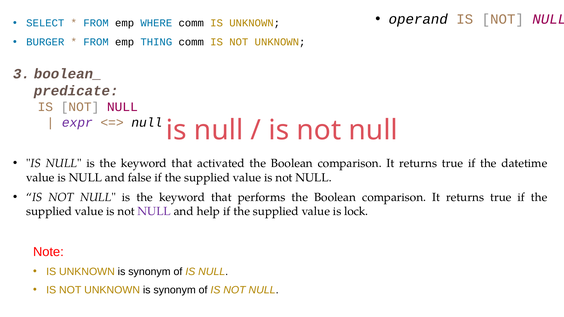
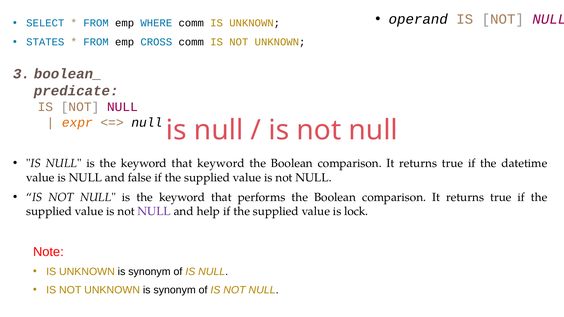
BURGER: BURGER -> STATES (45, 42)
THING: THING -> CROSS (156, 42)
expr colour: purple -> orange (77, 123)
that activated: activated -> keyword (221, 164)
